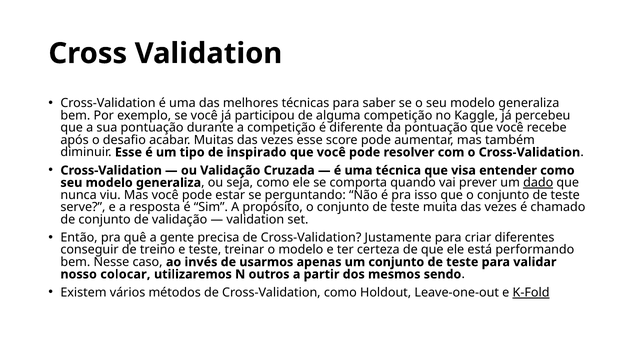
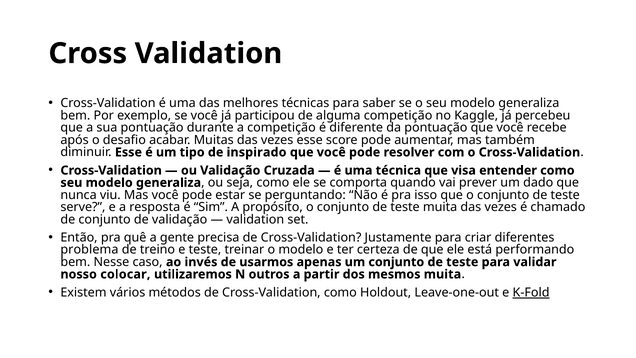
dado underline: present -> none (538, 183)
conseguir: conseguir -> problema (89, 250)
mesmos sendo: sendo -> muita (442, 274)
